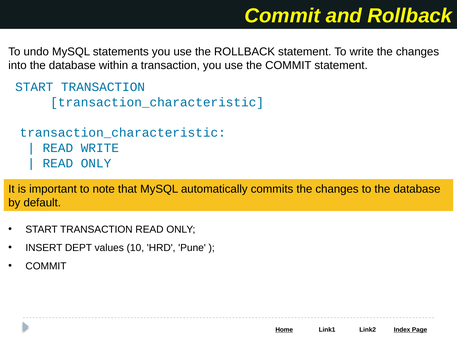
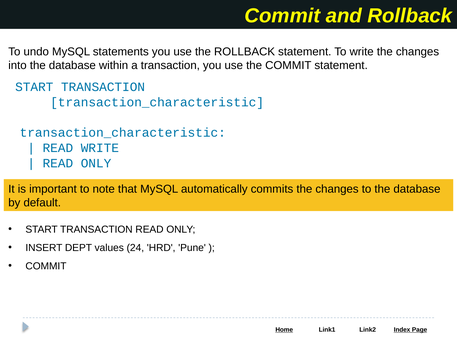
10: 10 -> 24 (135, 248)
